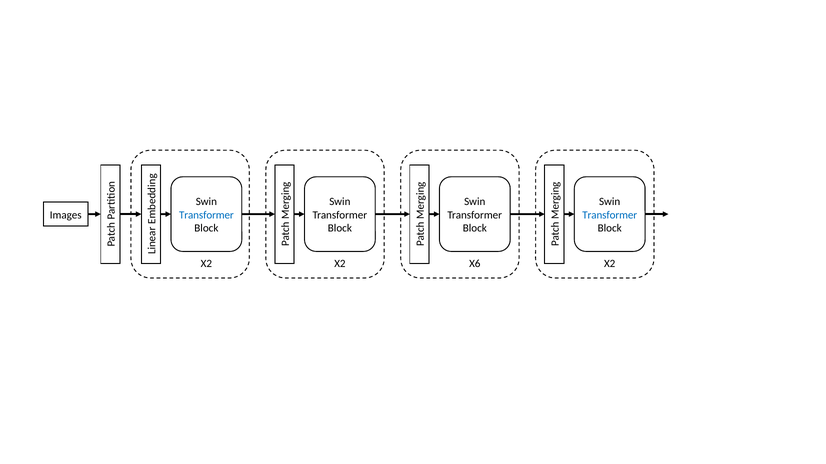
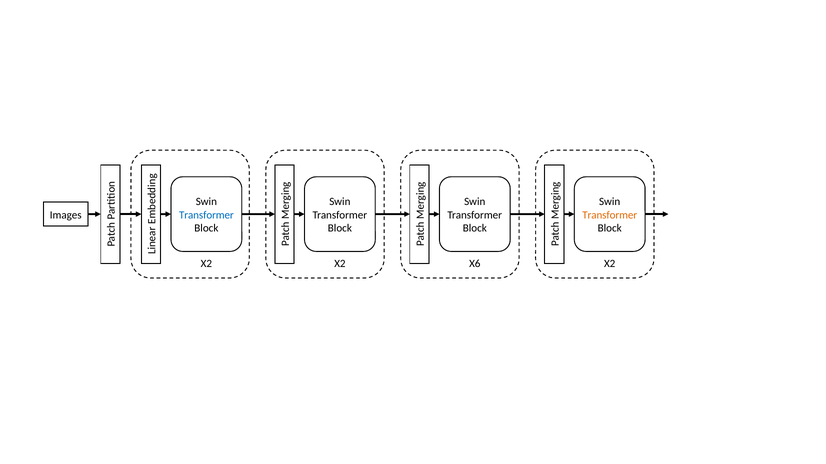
Transformer colour: blue -> orange (610, 215)
